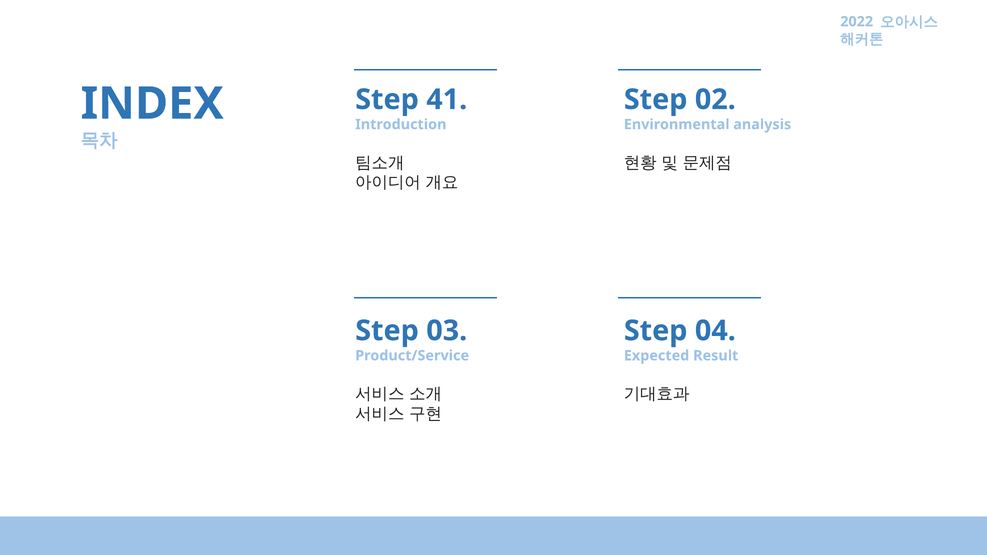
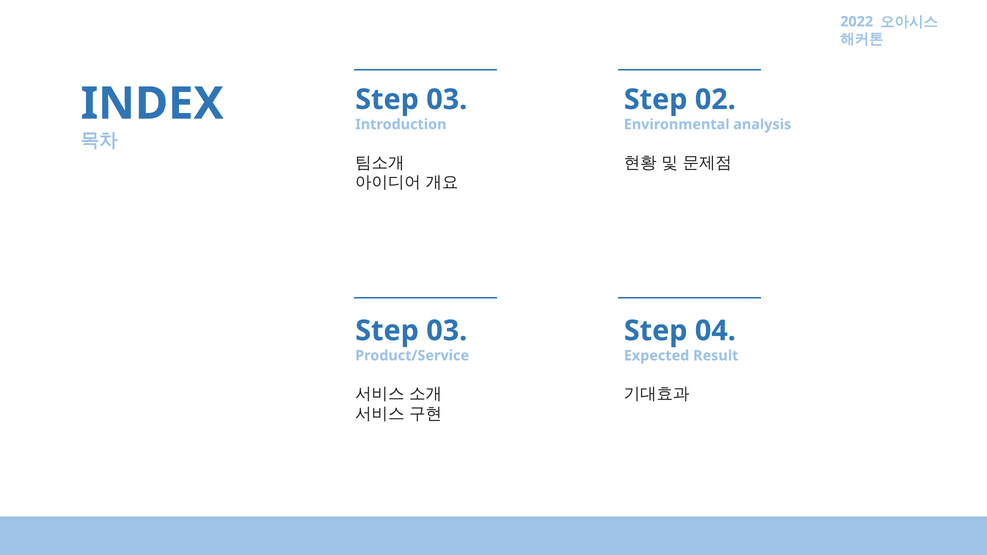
41: 41 -> 03 (447, 100)
